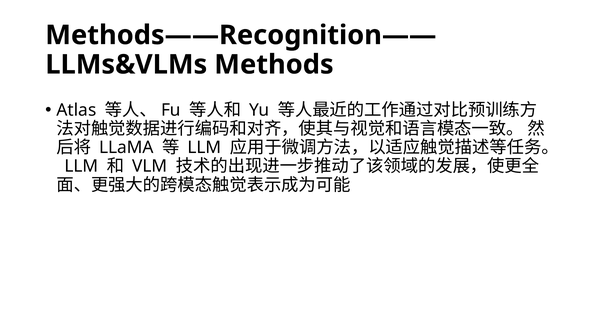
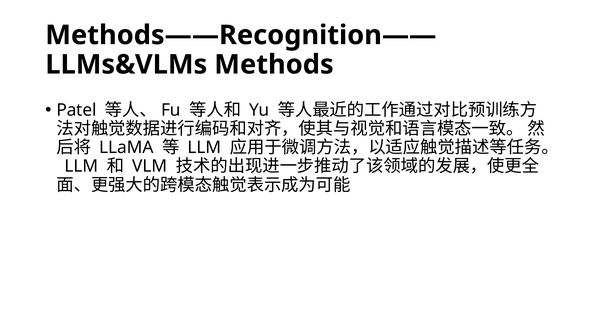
Atlas: Atlas -> Patel (76, 110)
